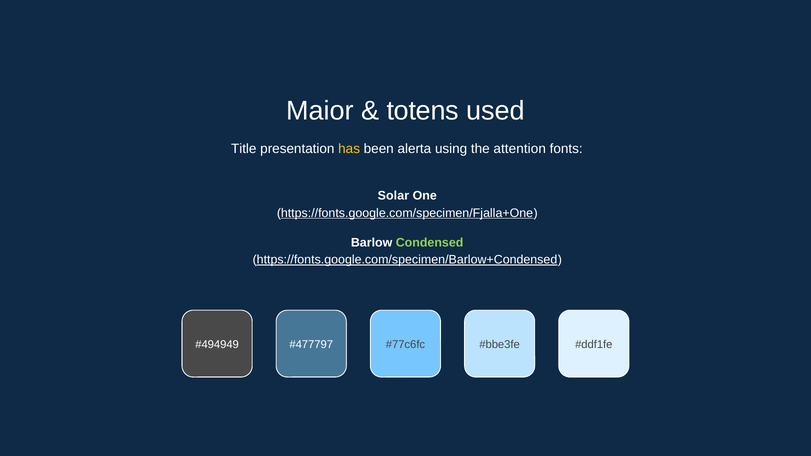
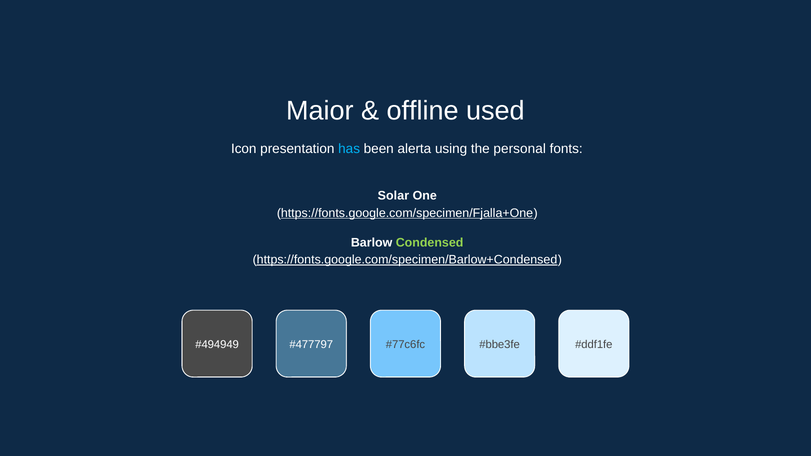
totens: totens -> offline (423, 111)
Title: Title -> Icon (244, 149)
has colour: yellow -> light blue (349, 149)
attention: attention -> personal (520, 149)
